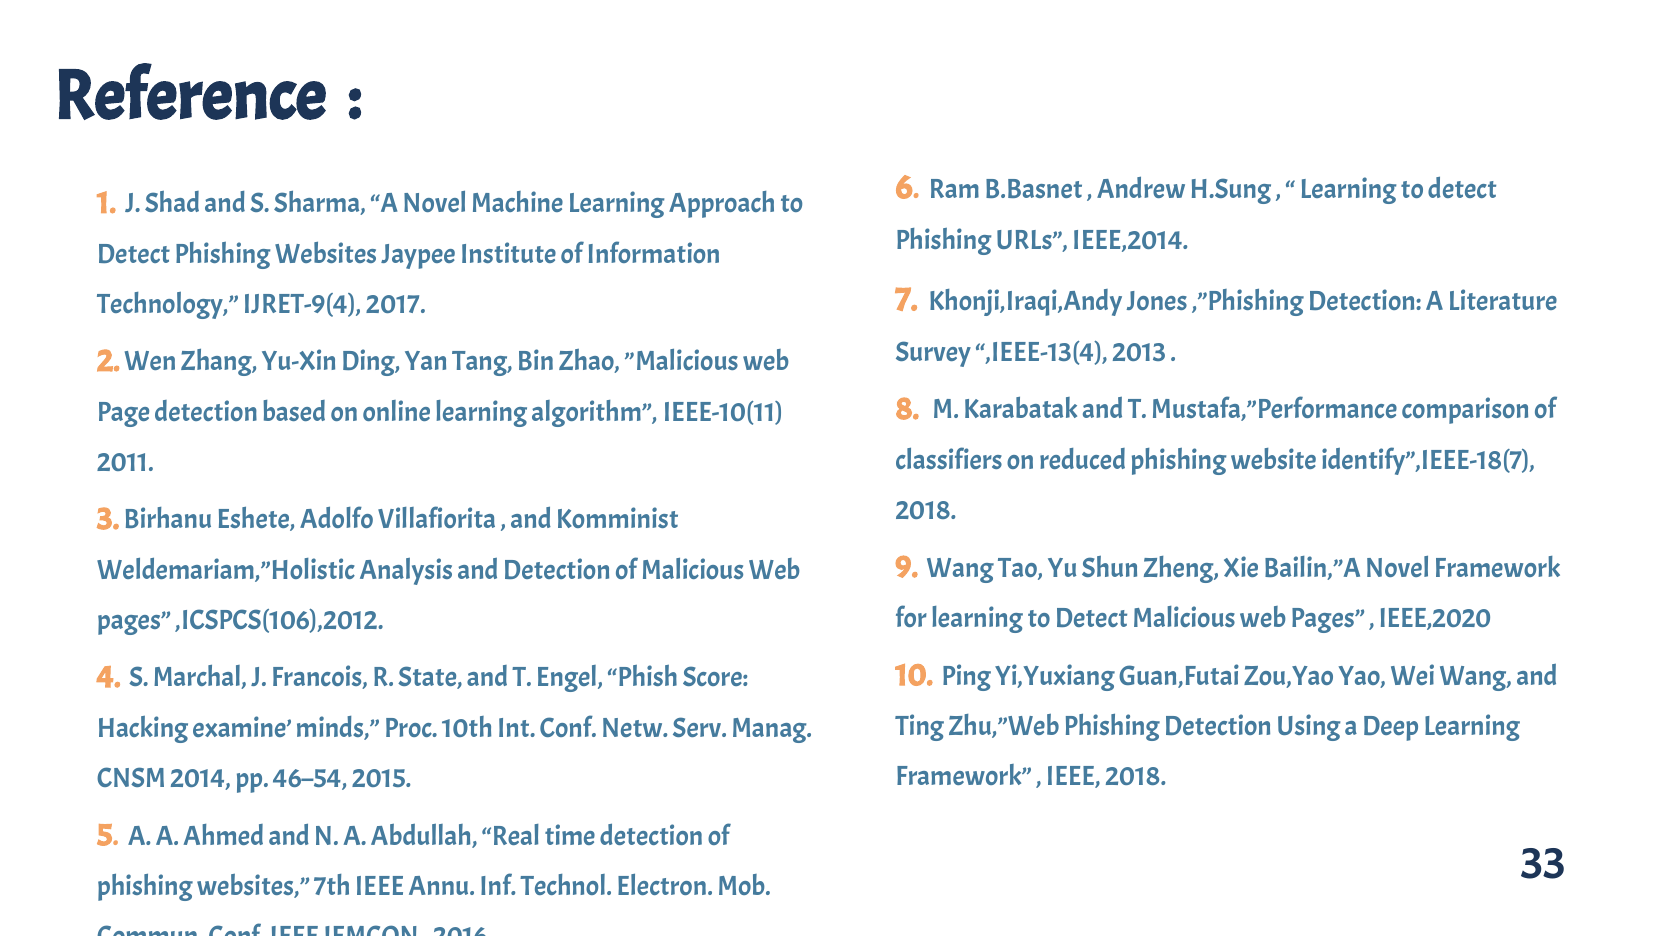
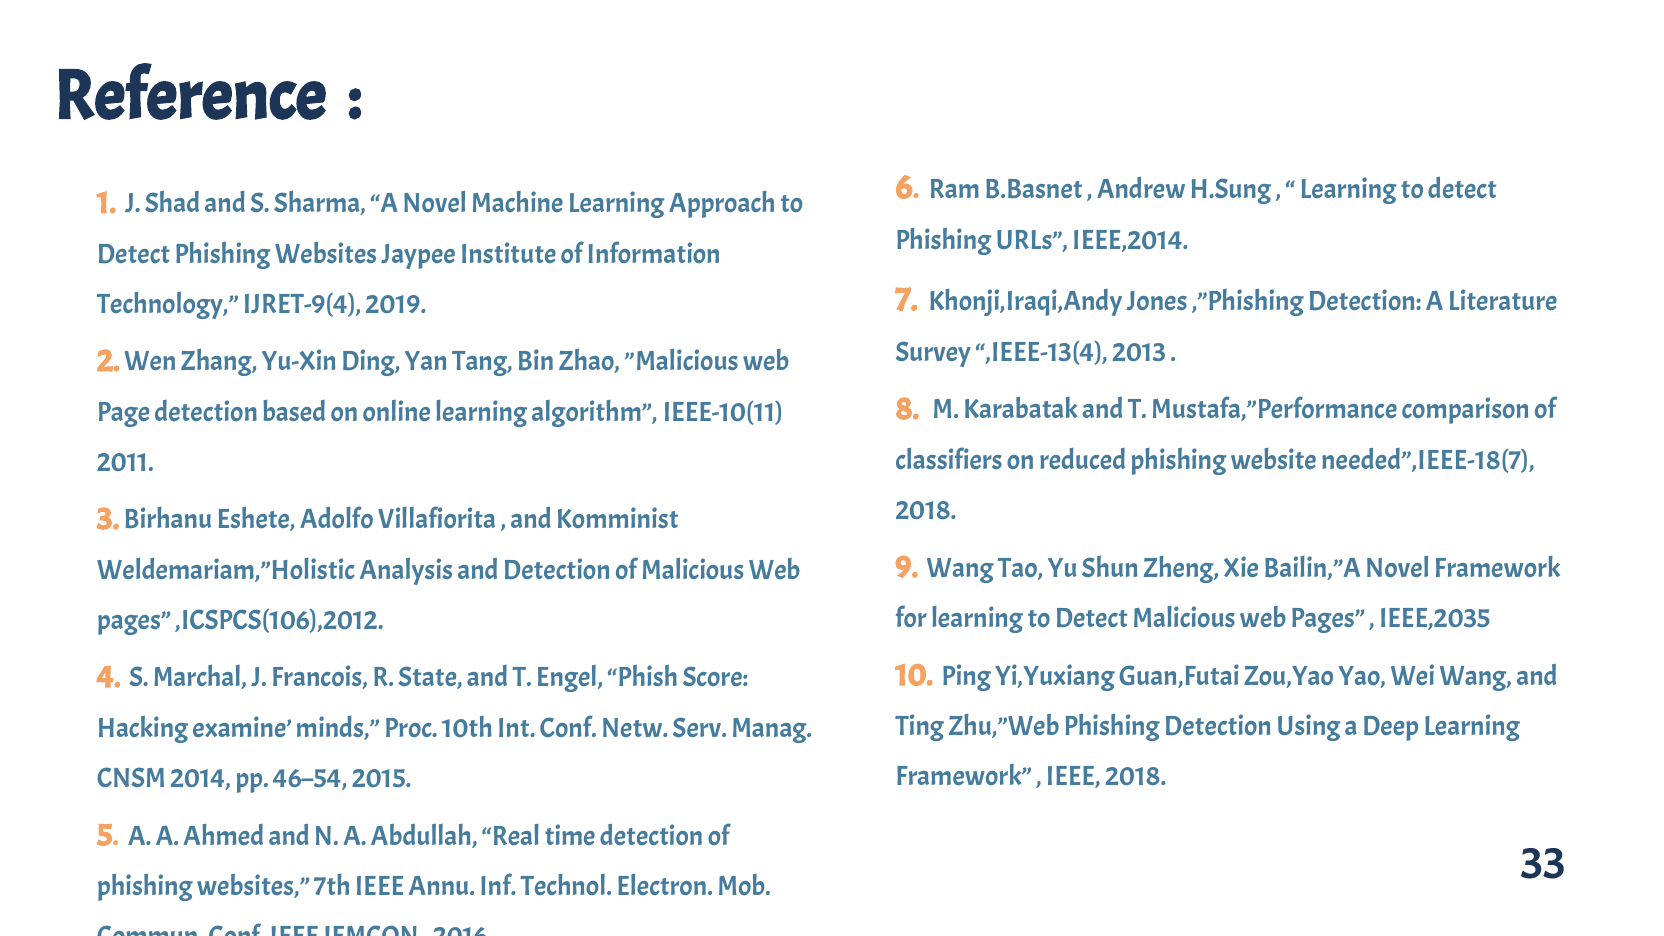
2017: 2017 -> 2019 (396, 304)
identify”,IEEE-18(7: identify”,IEEE-18(7 -> needed”,IEEE-18(7 (1428, 461)
IEEE,2020: IEEE,2020 -> IEEE,2035 (1435, 619)
